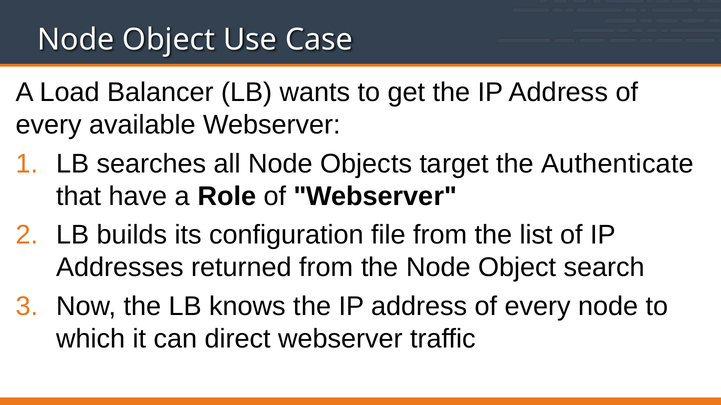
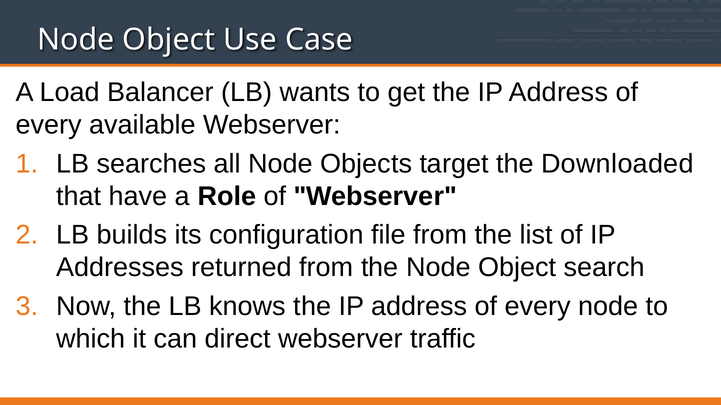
Authenticate: Authenticate -> Downloaded (617, 164)
